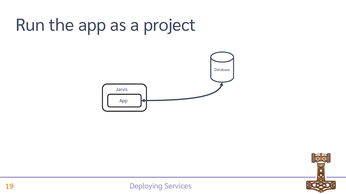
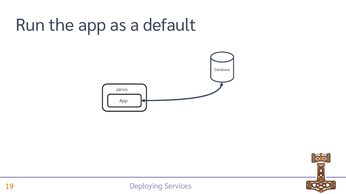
project: project -> default (170, 25)
